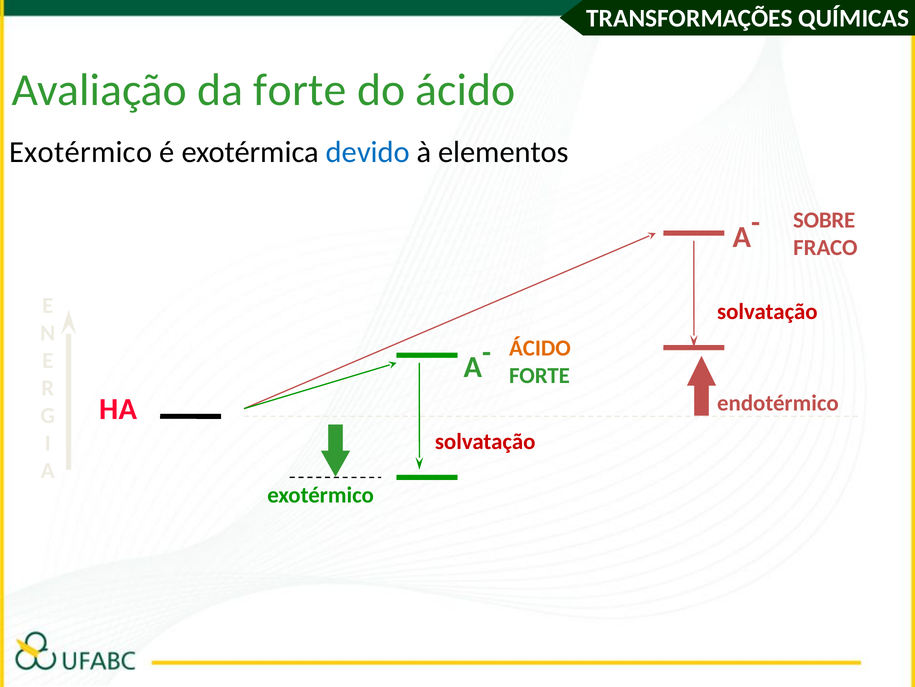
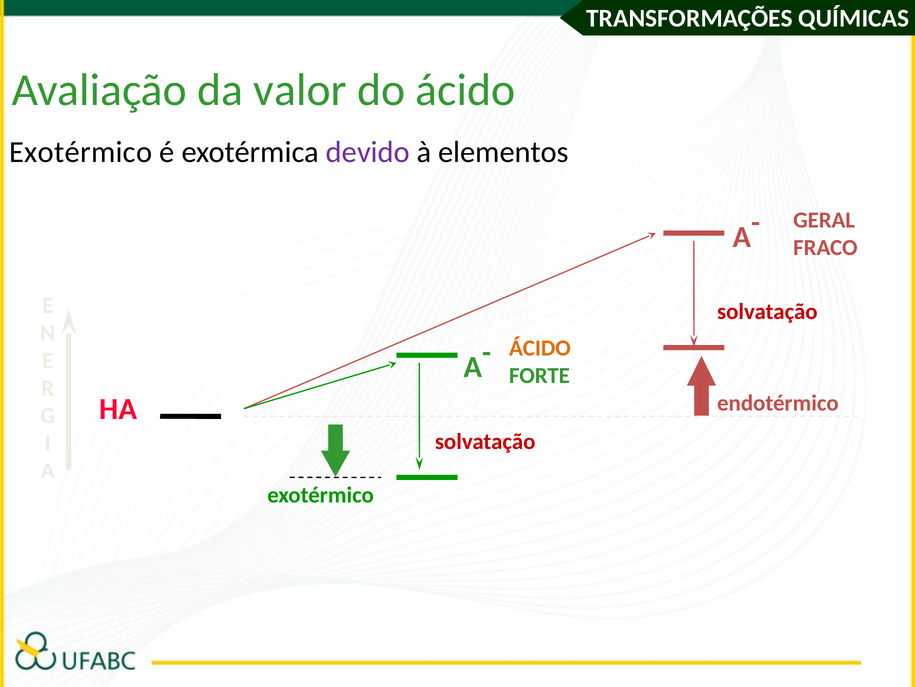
da forte: forte -> valor (300, 90)
devido colour: blue -> purple (368, 152)
SOBRE: SOBRE -> GERAL (824, 220)
